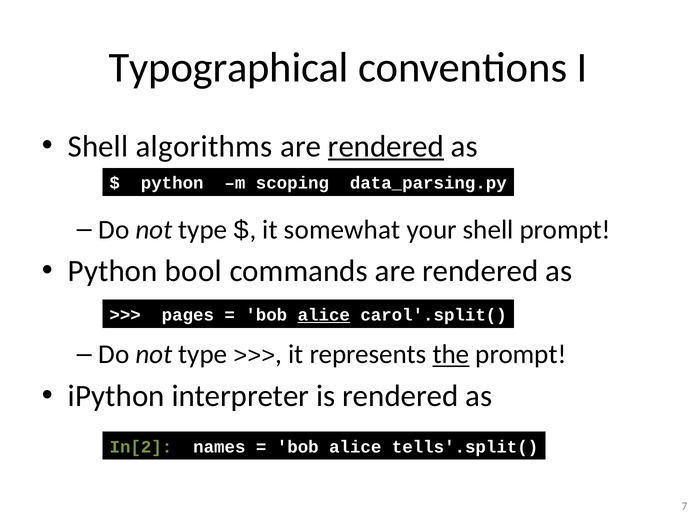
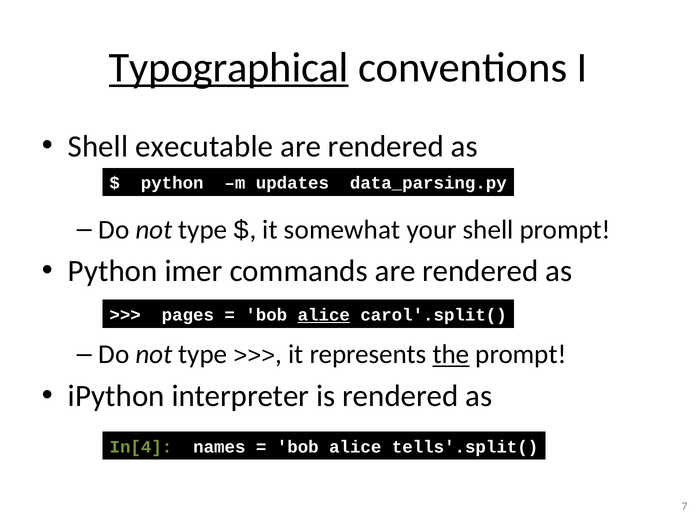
Typographical underline: none -> present (229, 67)
algorithms: algorithms -> executable (204, 146)
rendered underline: present -> none (386, 146)
scoping: scoping -> updates (292, 183)
bool: bool -> imer (194, 271)
In[2: In[2 -> In[4 (141, 447)
